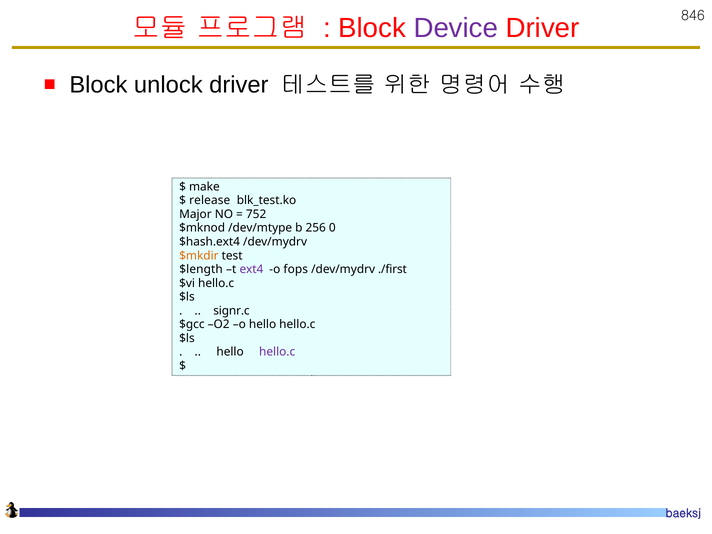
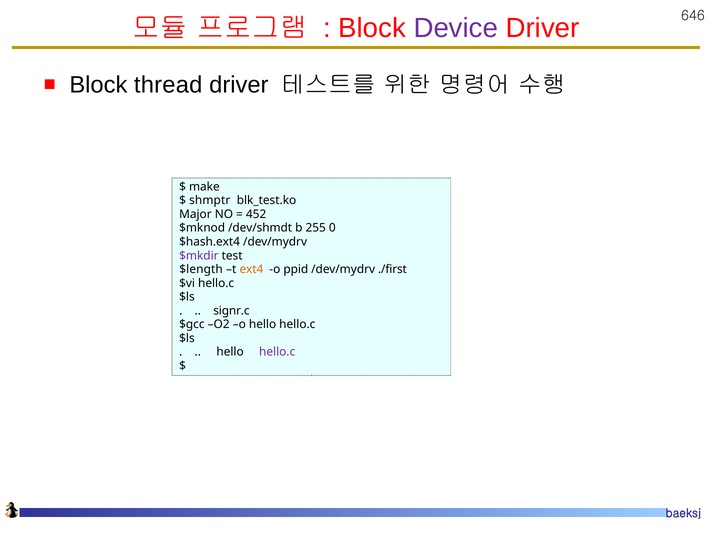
846: 846 -> 646 (693, 16)
unlock: unlock -> thread (168, 85)
release: release -> shmptr (210, 201)
752: 752 -> 452 (256, 214)
/dev/mtype: /dev/mtype -> /dev/shmdt (260, 228)
256: 256 -> 255 (316, 228)
$mkdir colour: orange -> purple (199, 256)
ext4 colour: purple -> orange (251, 269)
fops: fops -> ppid (296, 269)
